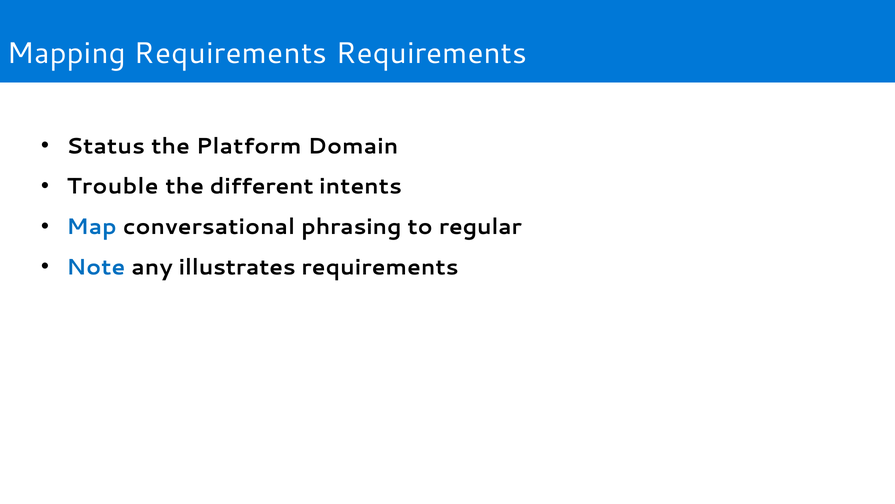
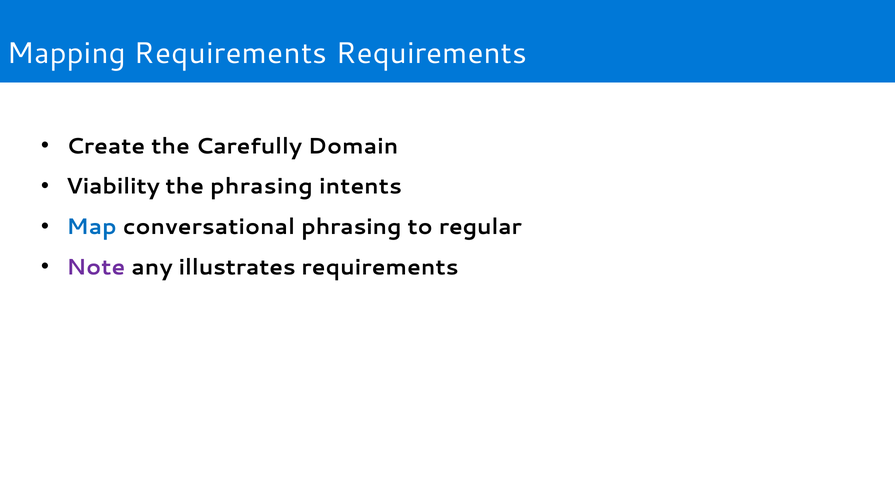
Status: Status -> Create (106, 146)
Platform: Platform -> Carefully (249, 146)
Trouble: Trouble -> Viability (113, 186)
the different: different -> phrasing (261, 186)
Note colour: blue -> purple (96, 267)
